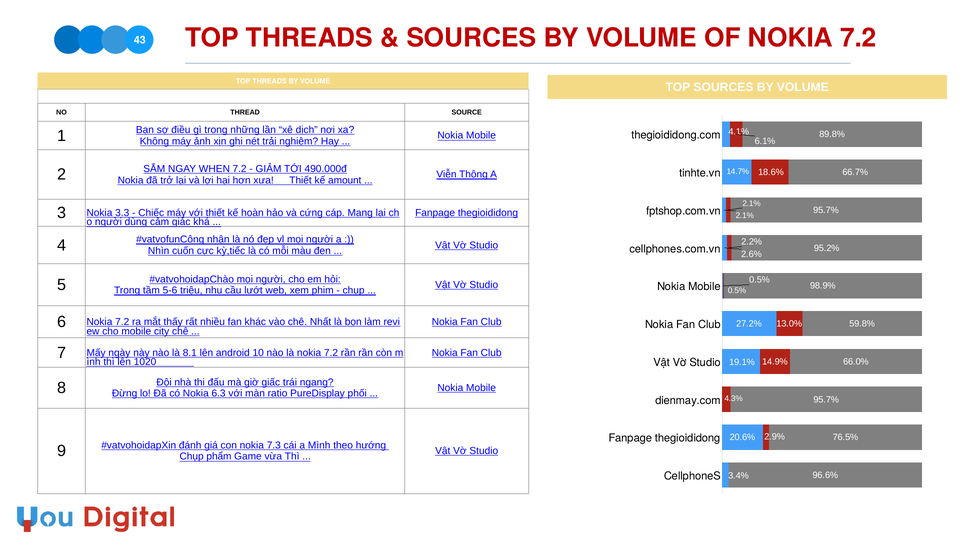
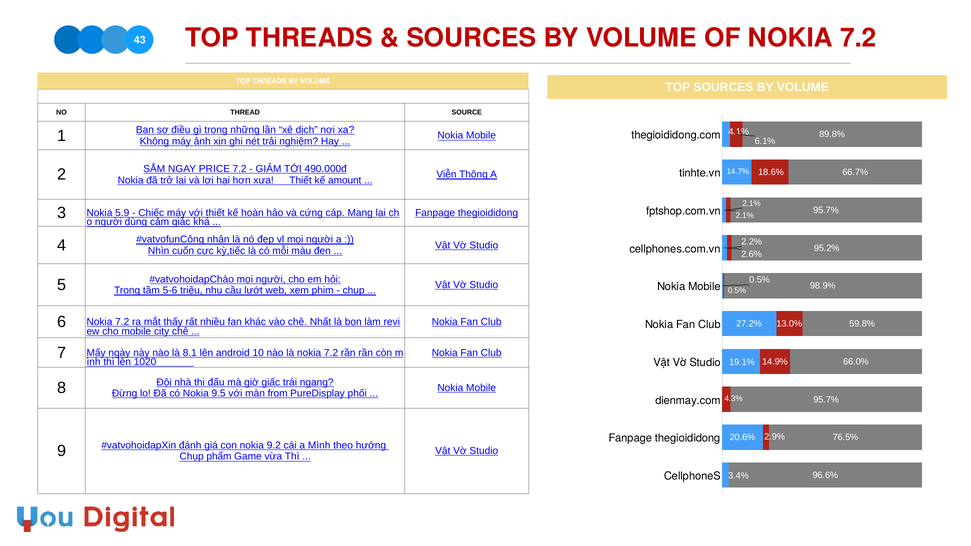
WHEN: WHEN -> PRICE (214, 169)
3.3: 3.3 -> 5.9 (122, 213)
6.3: 6.3 -> 9.5 (219, 394)
ratio: ratio -> from (278, 394)
7.3: 7.3 -> 9.2 (274, 446)
